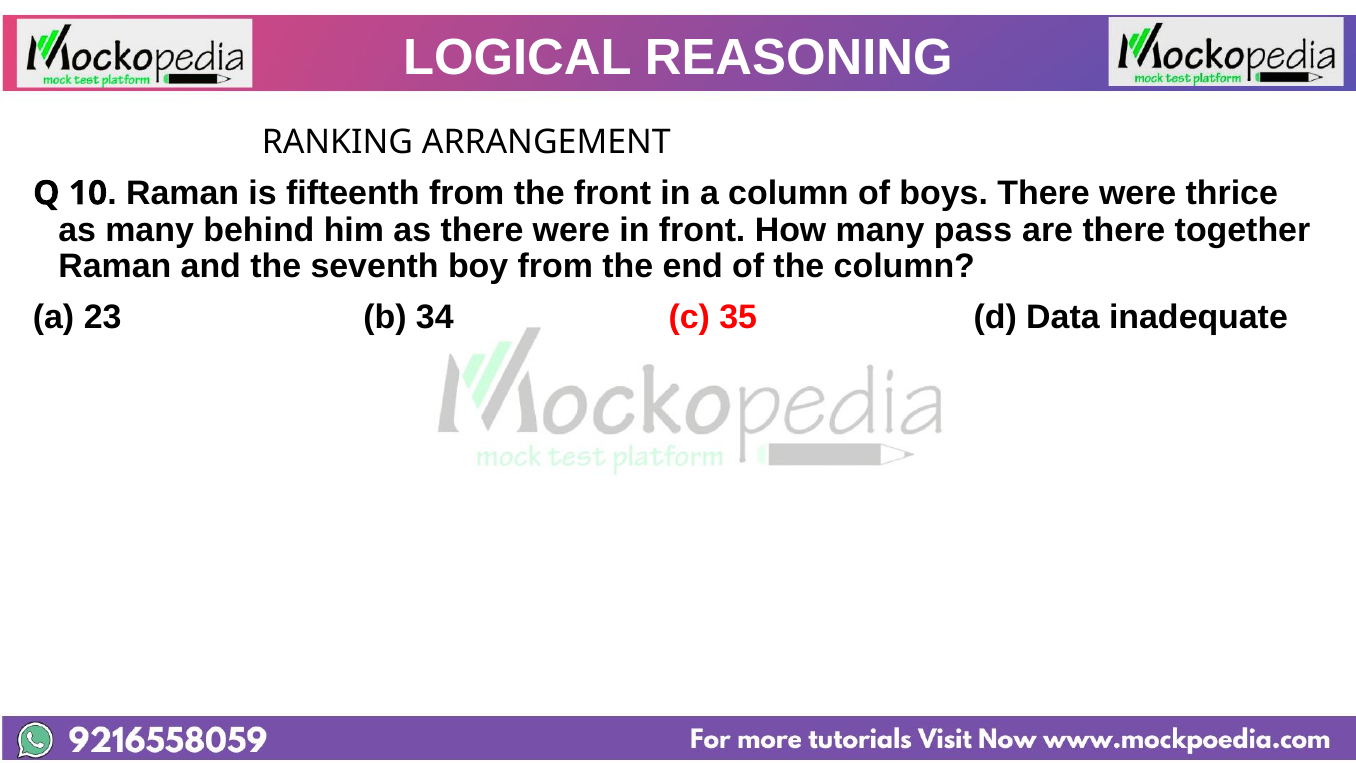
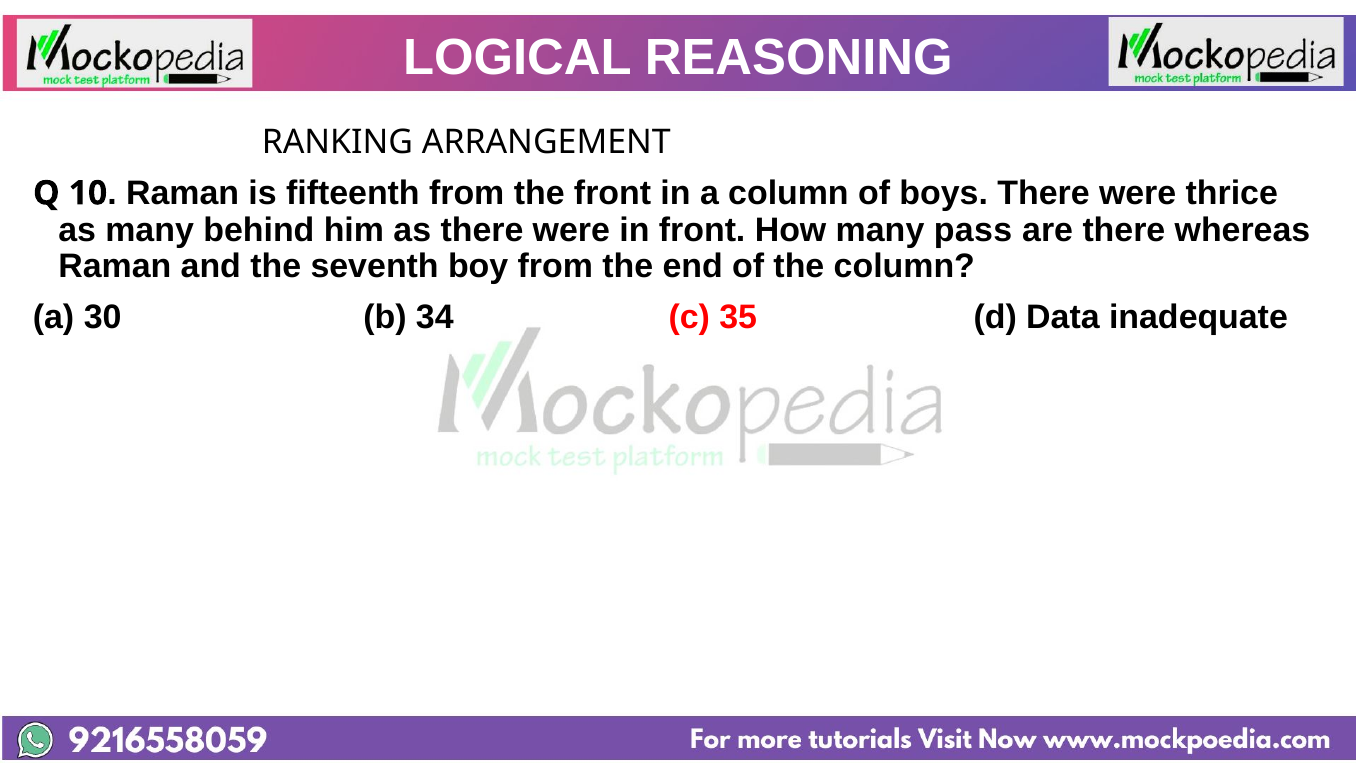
together: together -> whereas (1243, 230)
23: 23 -> 30 (103, 317)
